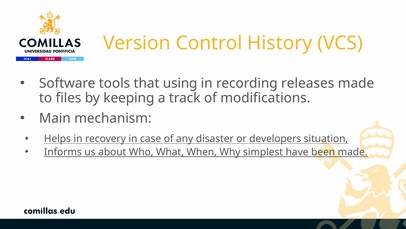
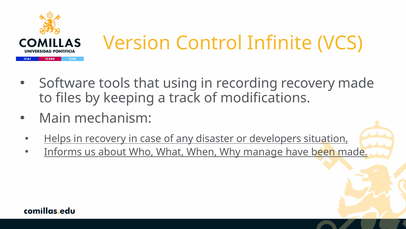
History: History -> Infinite (280, 43)
recording releases: releases -> recovery (308, 83)
simplest: simplest -> manage (263, 152)
